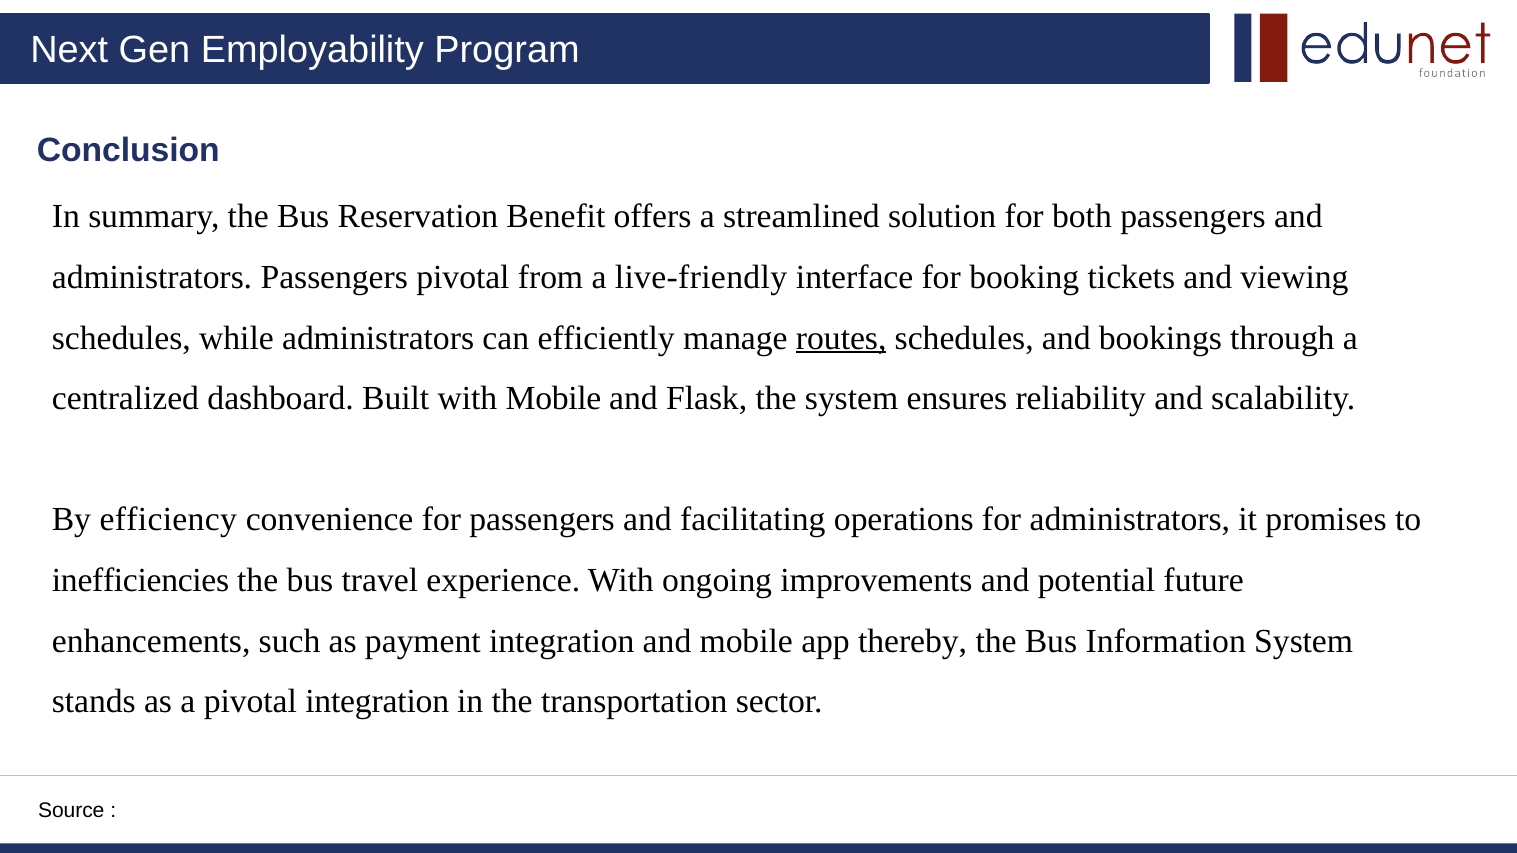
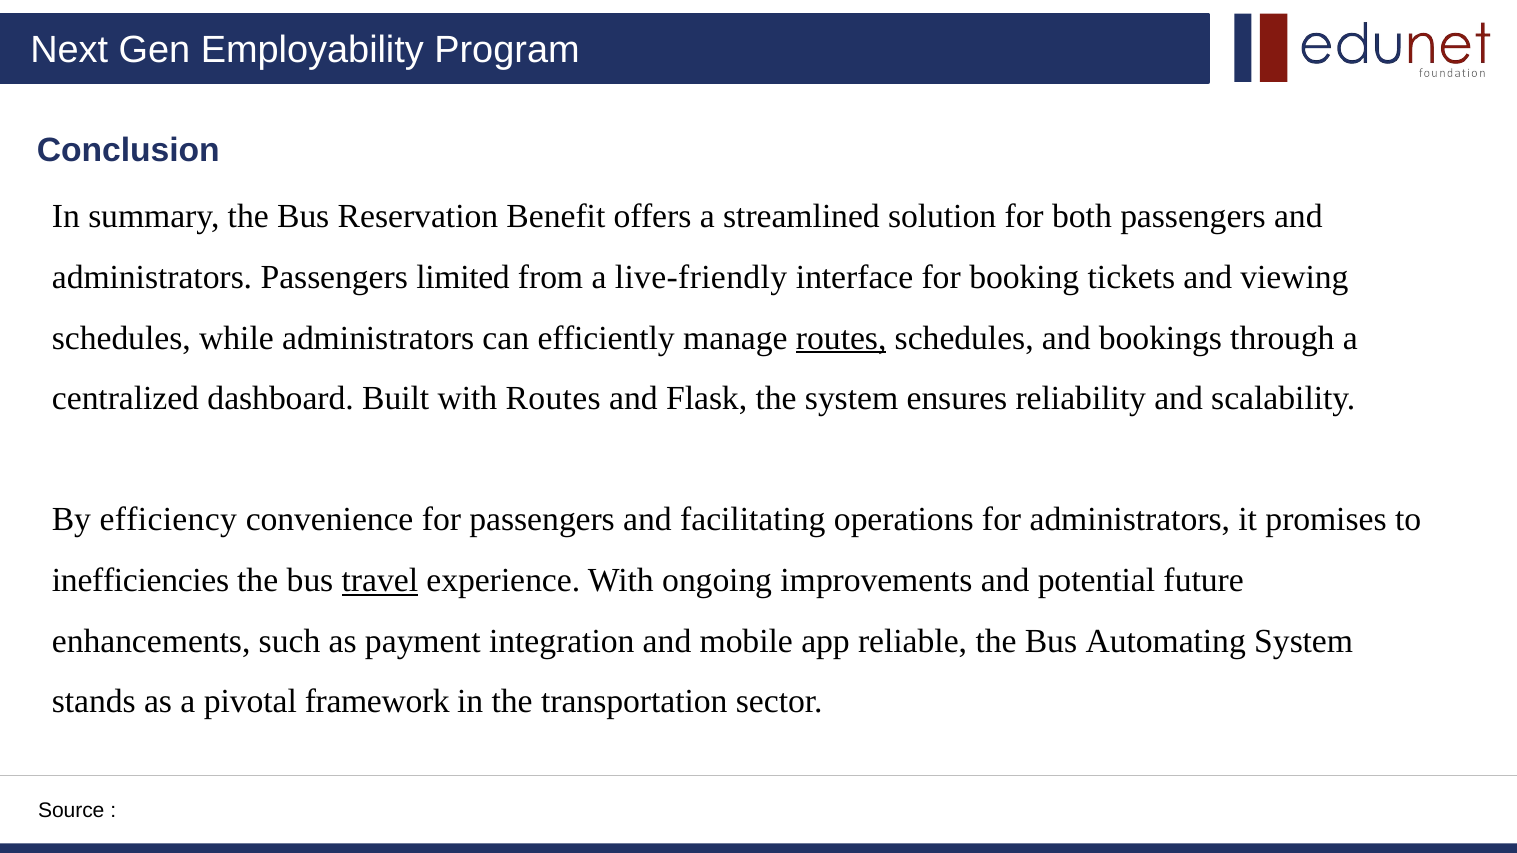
Passengers pivotal: pivotal -> limited (463, 277)
with Mobile: Mobile -> Routes (553, 399)
travel underline: none -> present (380, 581)
thereby: thereby -> reliable (913, 641)
Information: Information -> Automating (1166, 641)
pivotal integration: integration -> framework (377, 702)
